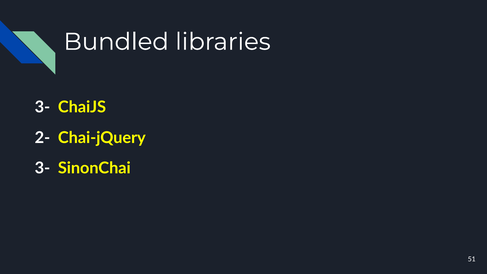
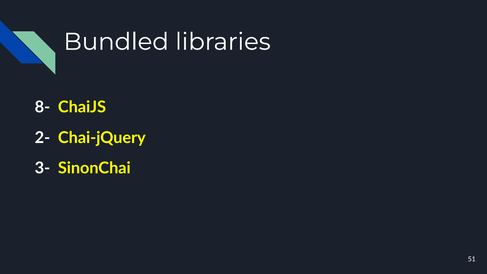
3-: 3- -> 8- (42, 107)
